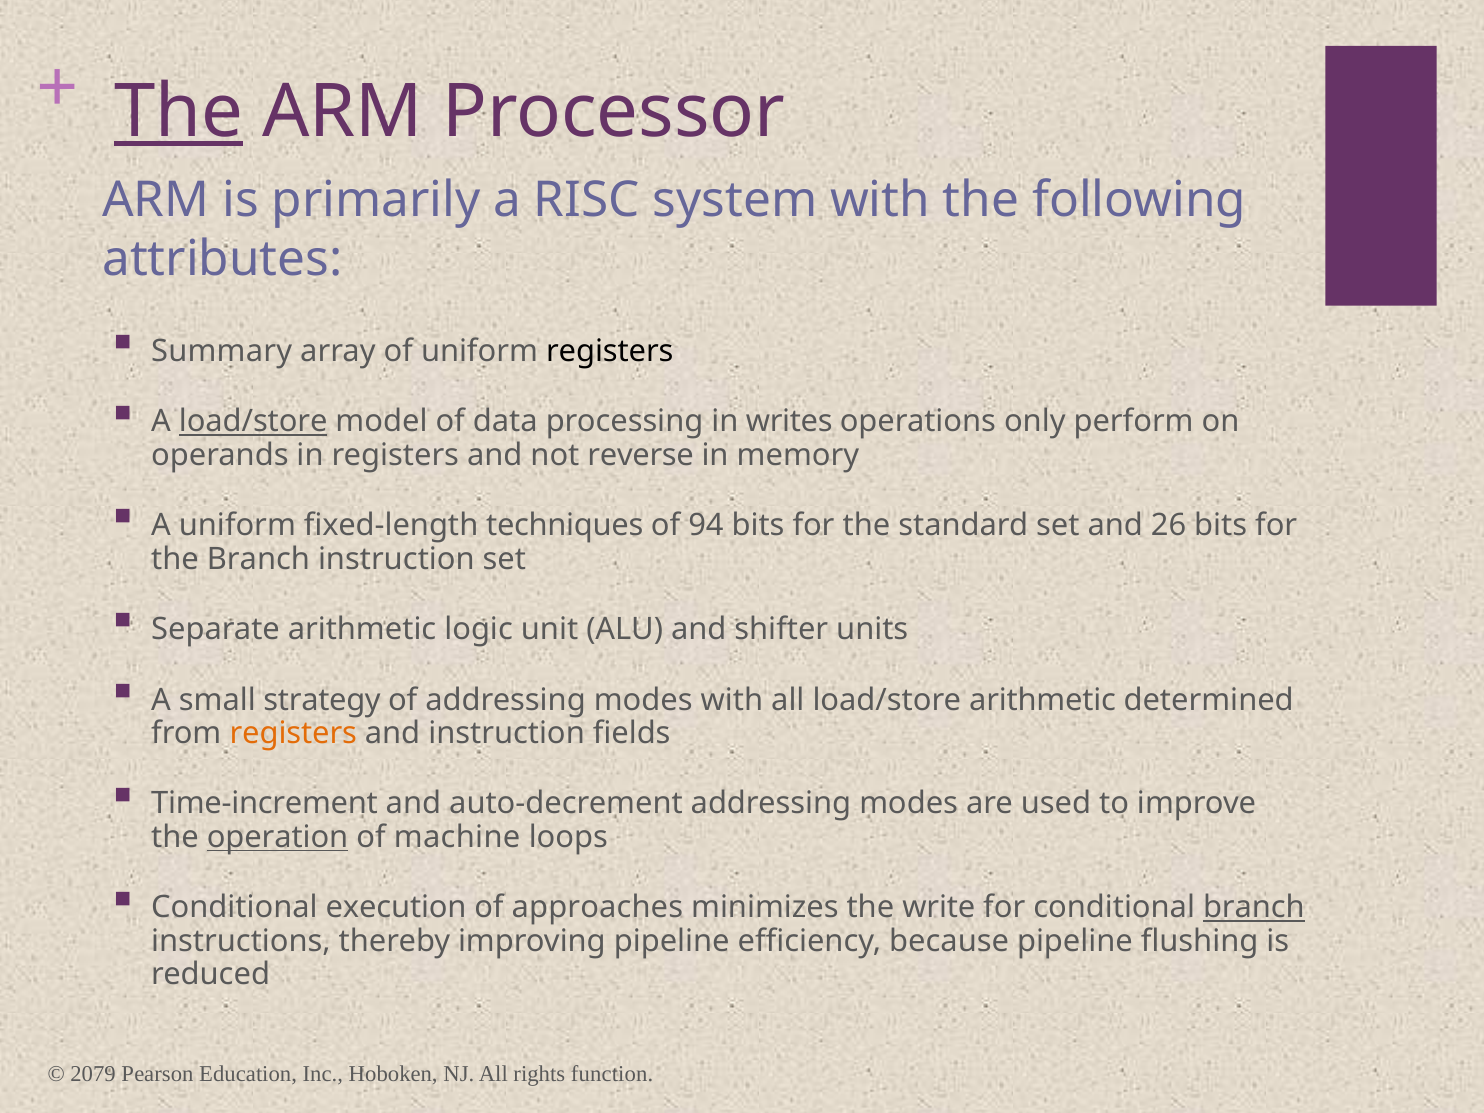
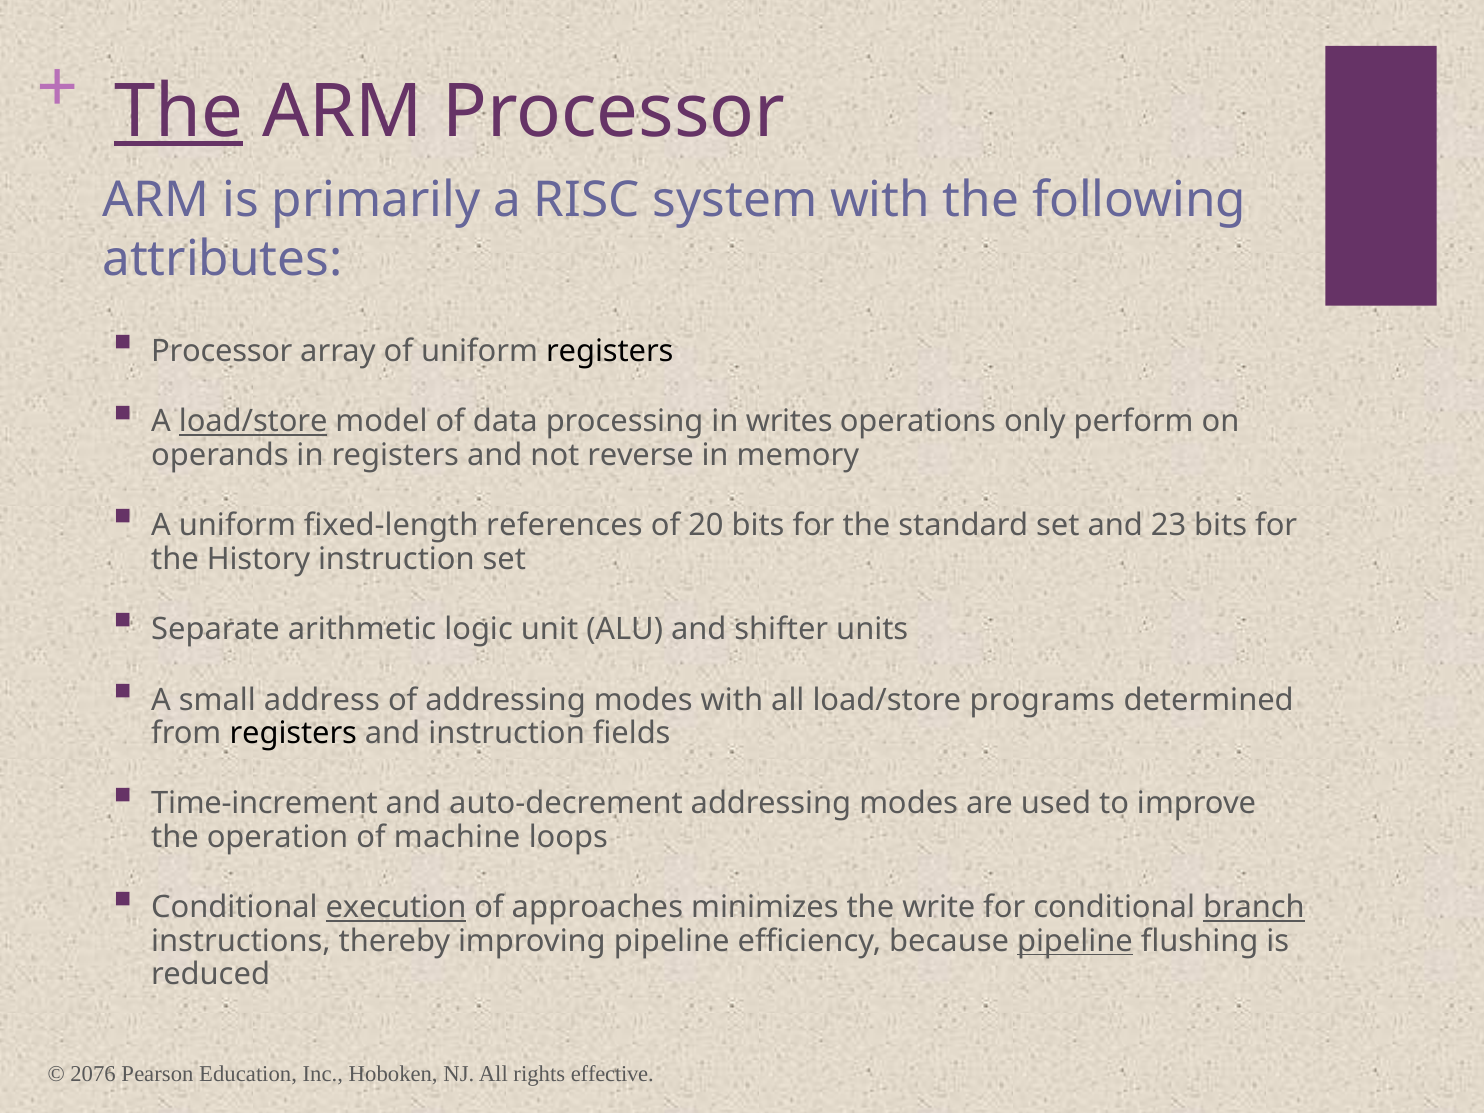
Summary: Summary -> Processor (222, 351)
techniques: techniques -> references (564, 525)
94: 94 -> 20 (706, 525)
26: 26 -> 23 (1168, 525)
the Branch: Branch -> History (259, 559)
strategy: strategy -> address (322, 700)
load/store arithmetic: arithmetic -> programs (1042, 700)
registers colour: orange -> black (293, 733)
operation underline: present -> none (278, 837)
execution underline: none -> present (396, 908)
pipeline underline: none -> present (1075, 941)
2079: 2079 -> 2076 (93, 1074)
function: function -> effective (612, 1074)
